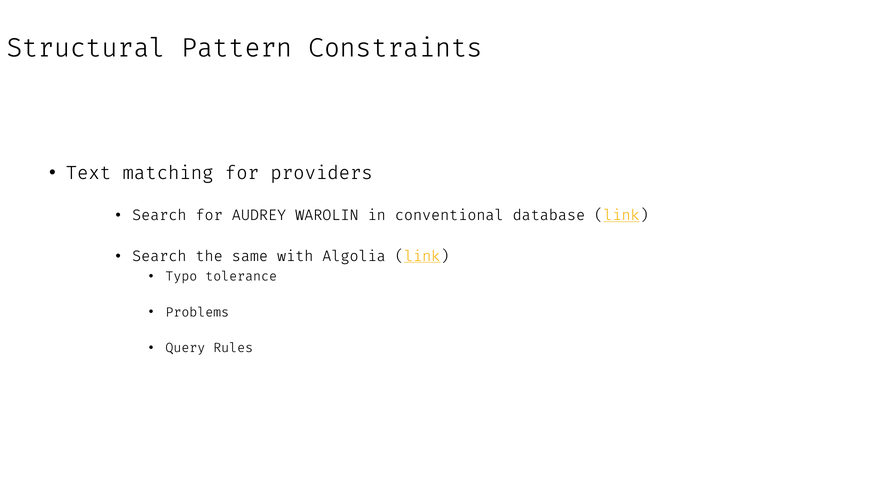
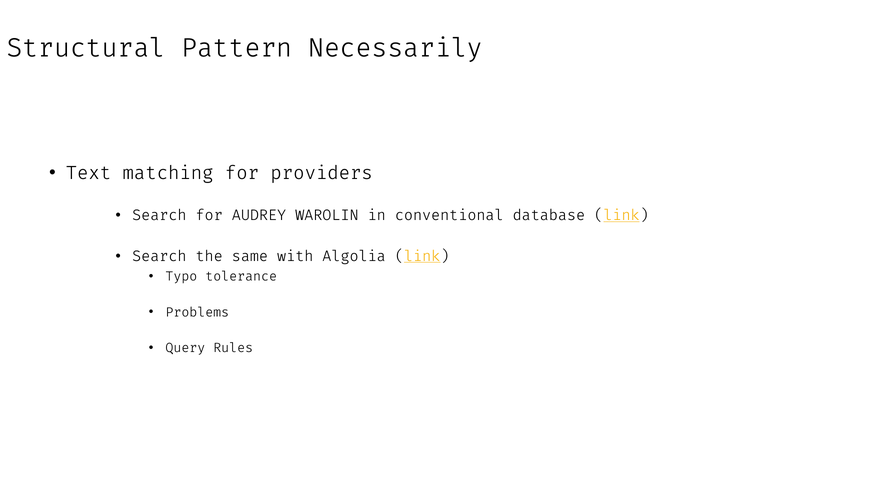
Constraints: Constraints -> Necessarily (395, 48)
